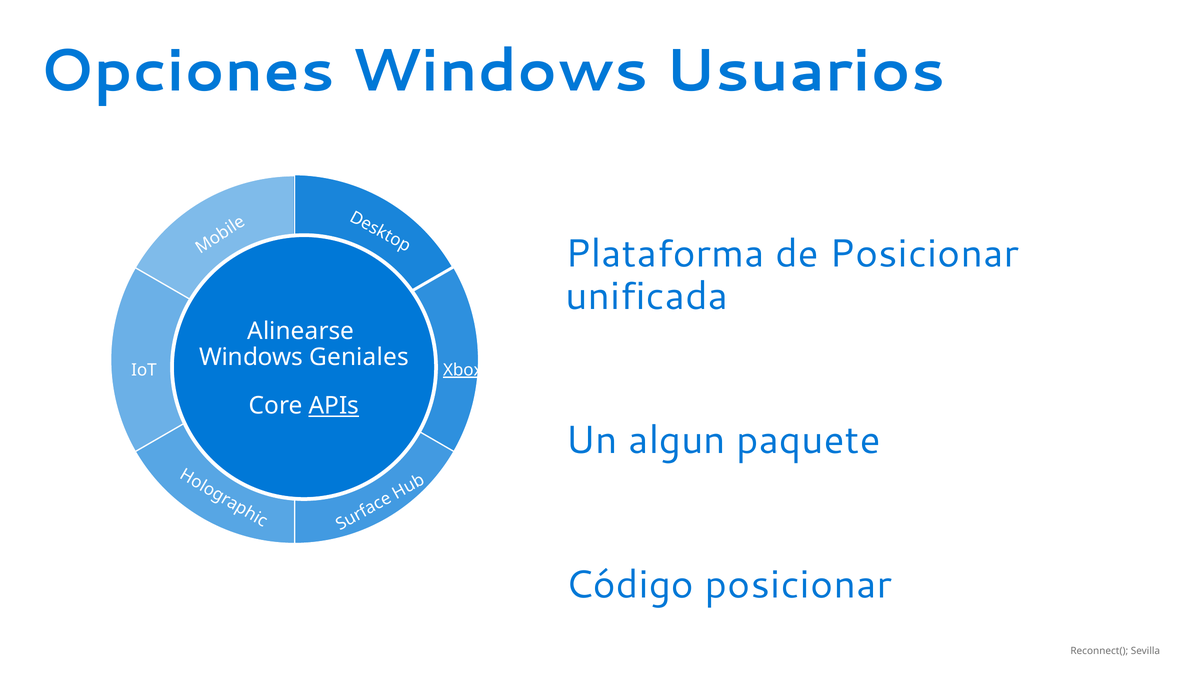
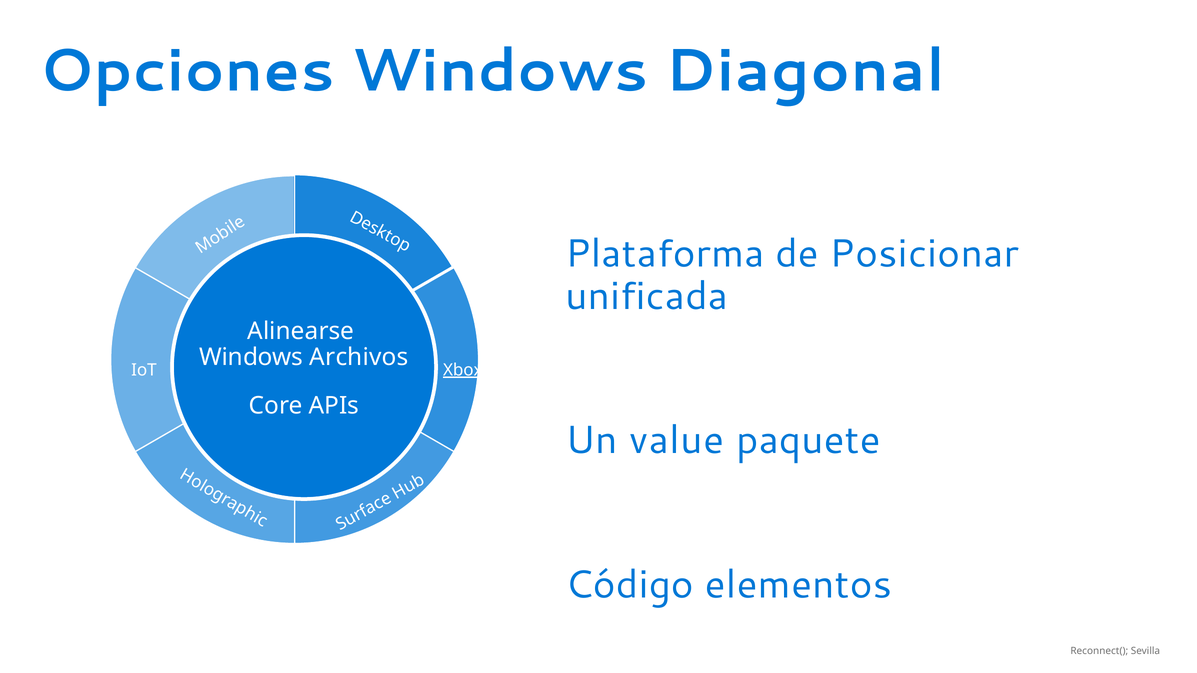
Usuarios: Usuarios -> Diagonal (805, 71)
Geniales: Geniales -> Archivos (359, 358)
APIs underline: present -> none (334, 406)
algun: algun -> value (677, 441)
Código posicionar: posicionar -> elementos (799, 585)
